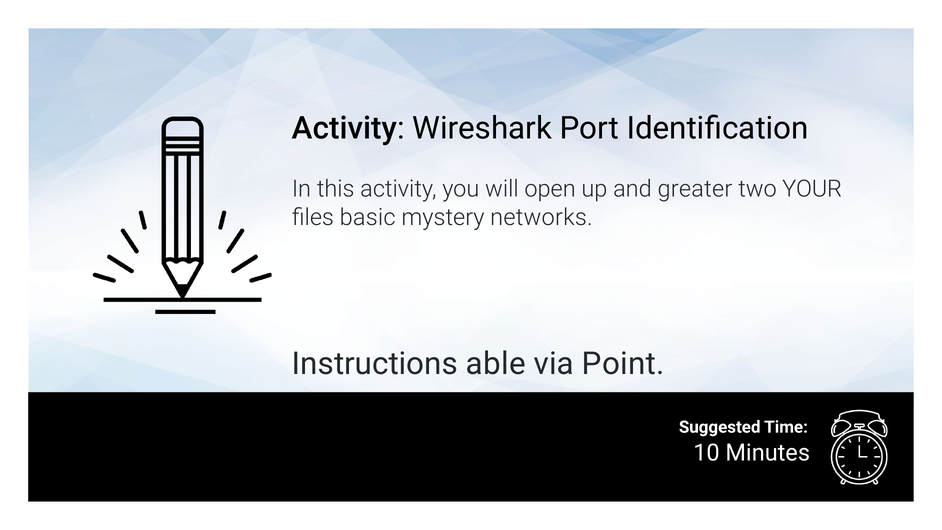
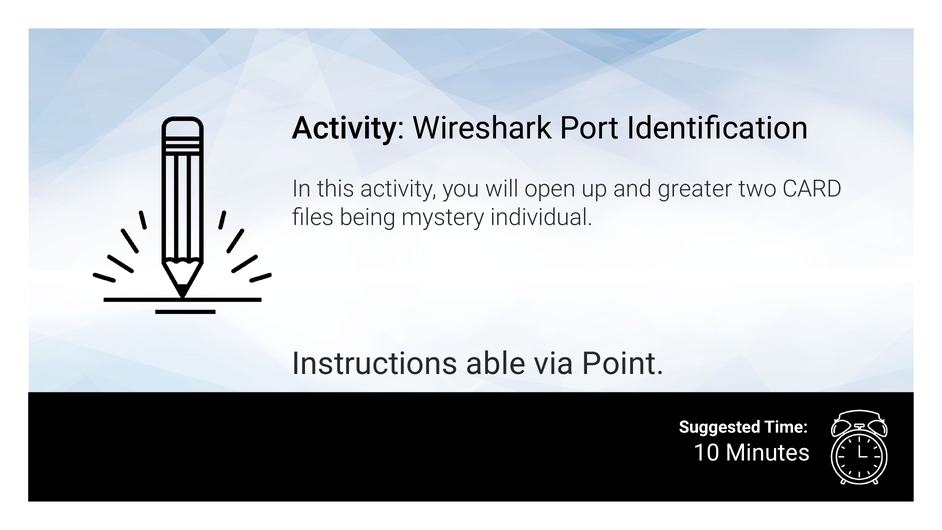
YOUR: YOUR -> CARD (812, 189)
basic: basic -> being (368, 217)
networks: networks -> individual (542, 217)
